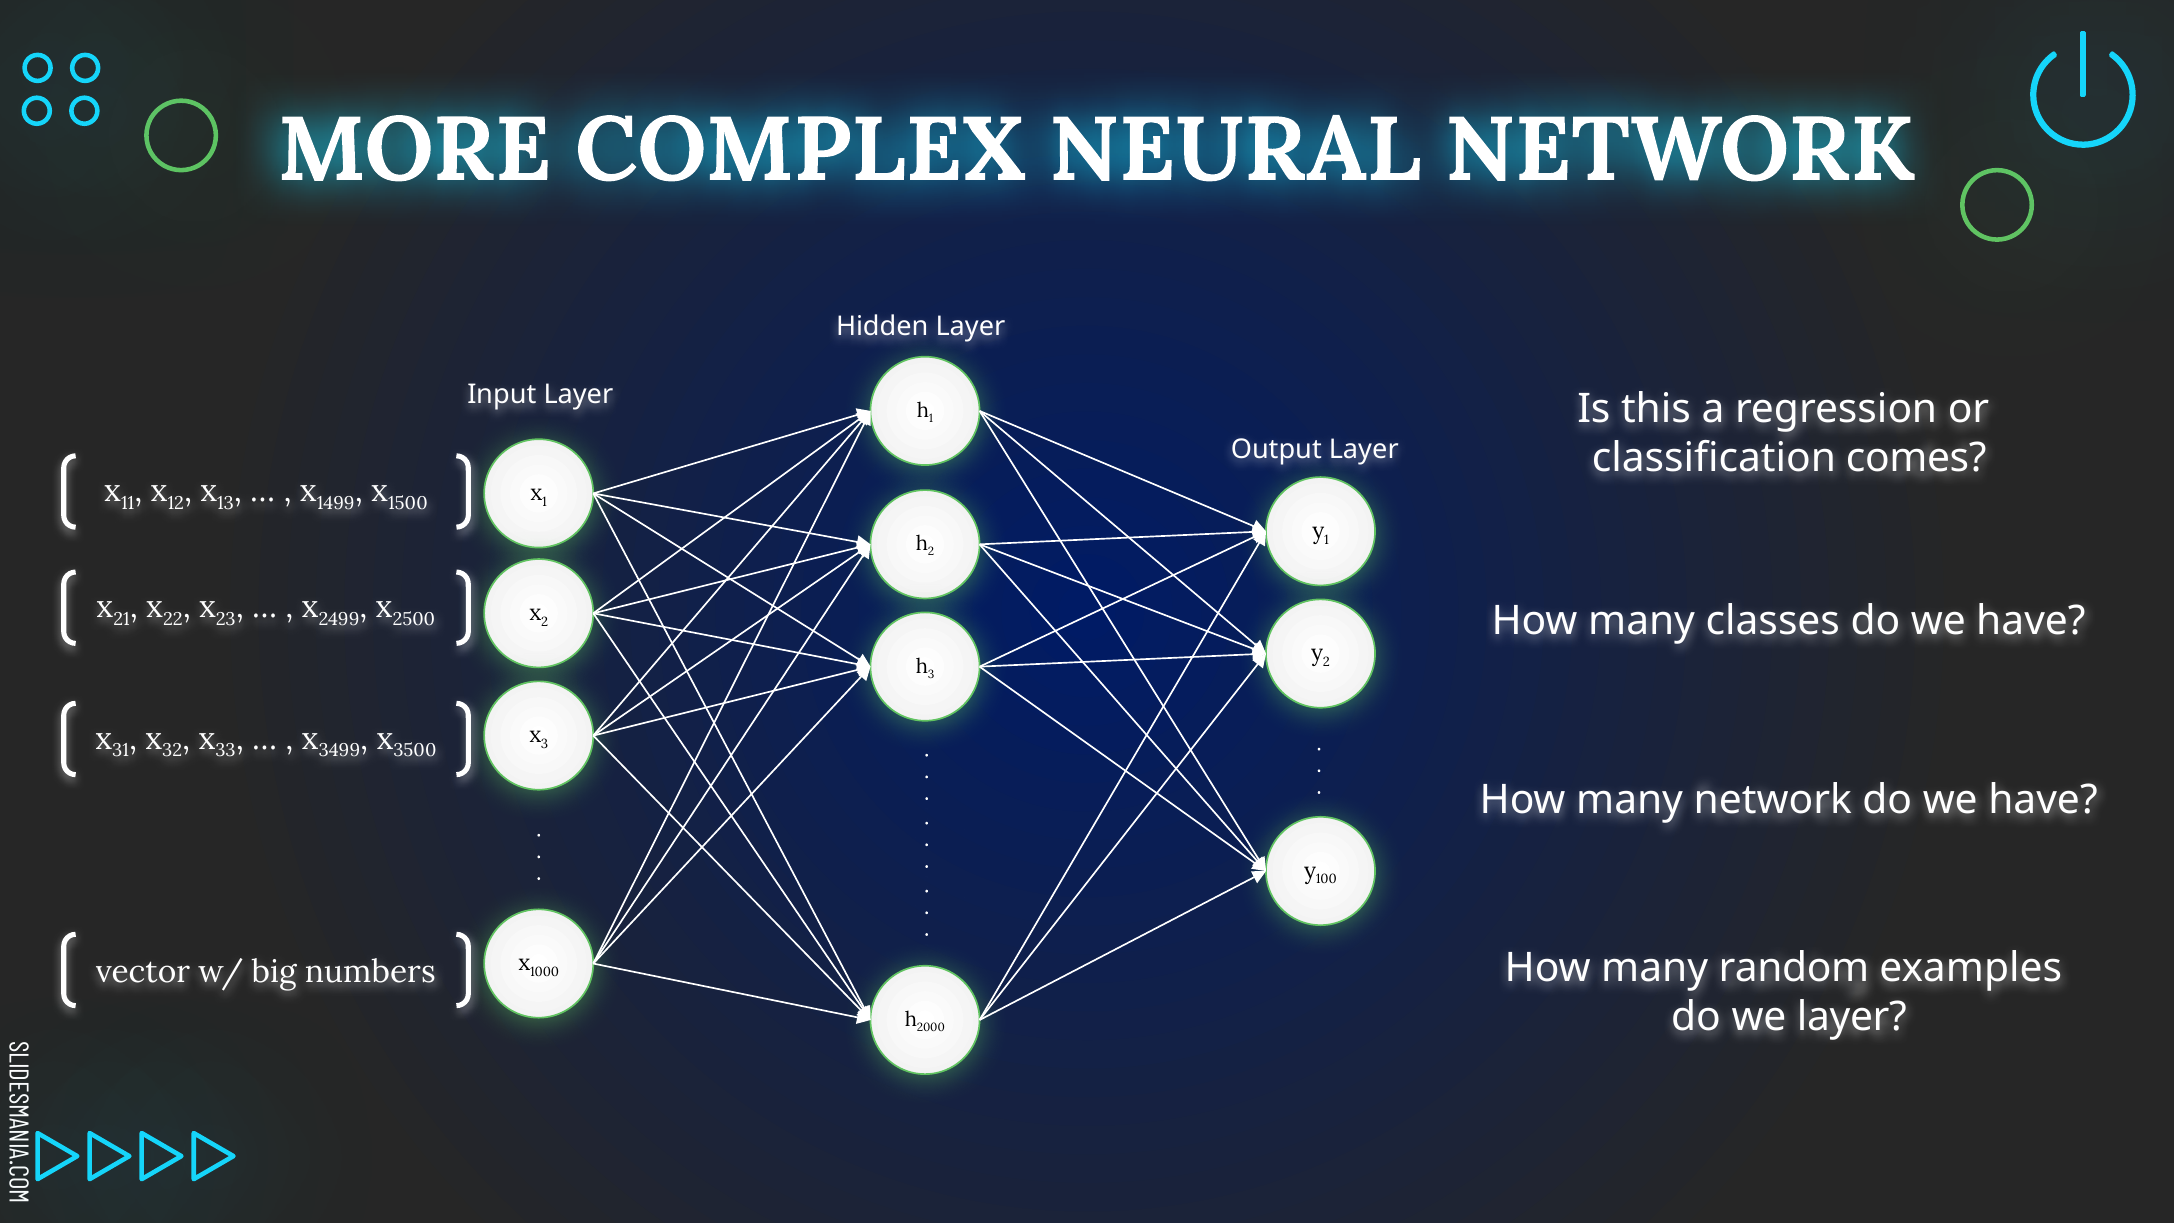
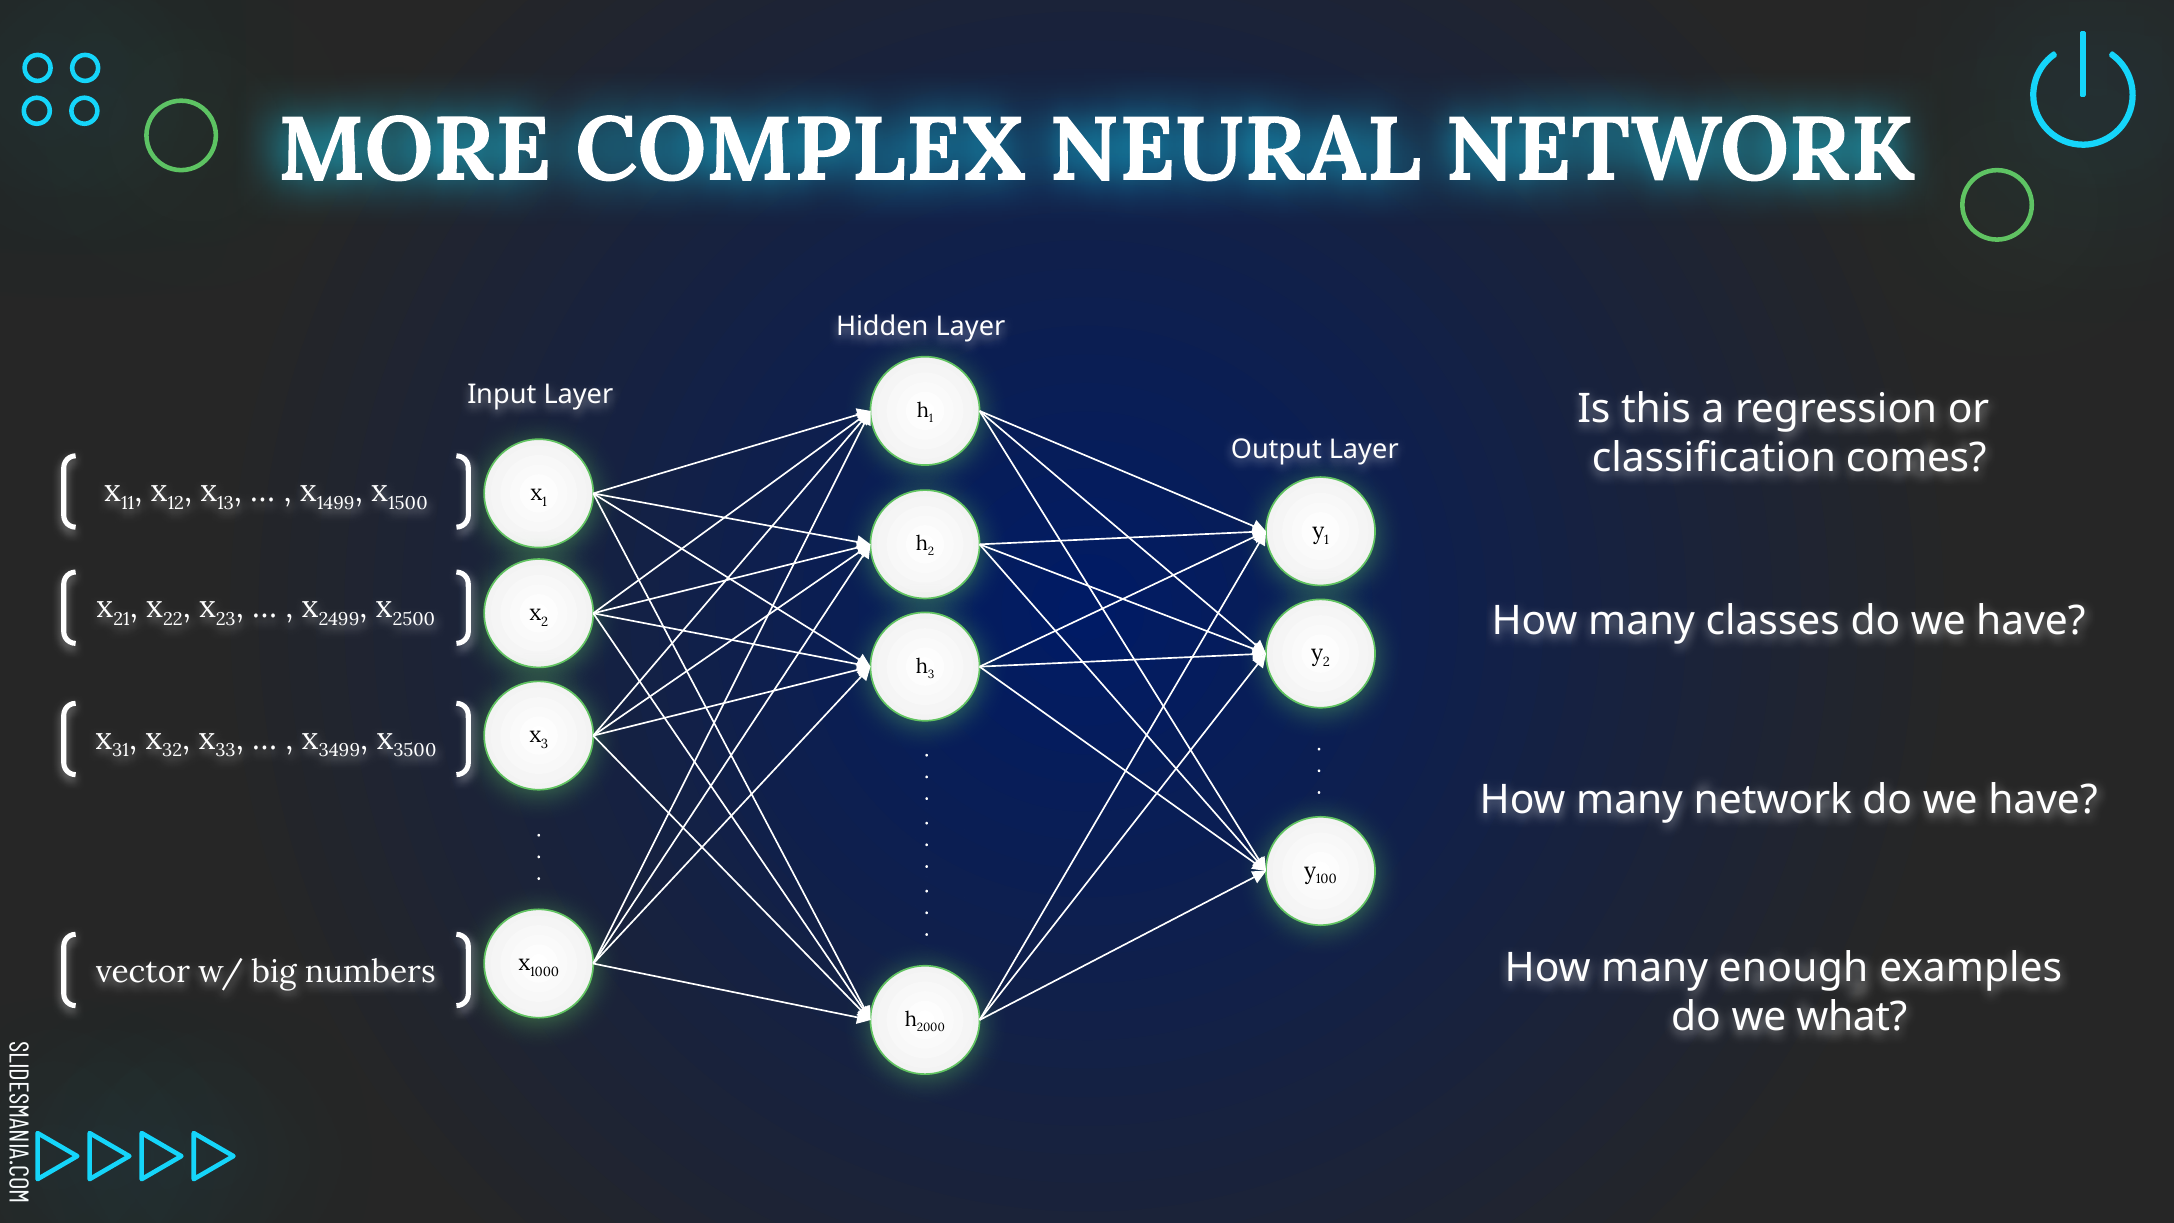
random: random -> enough (1794, 968)
we layer: layer -> what (1852, 1017)
